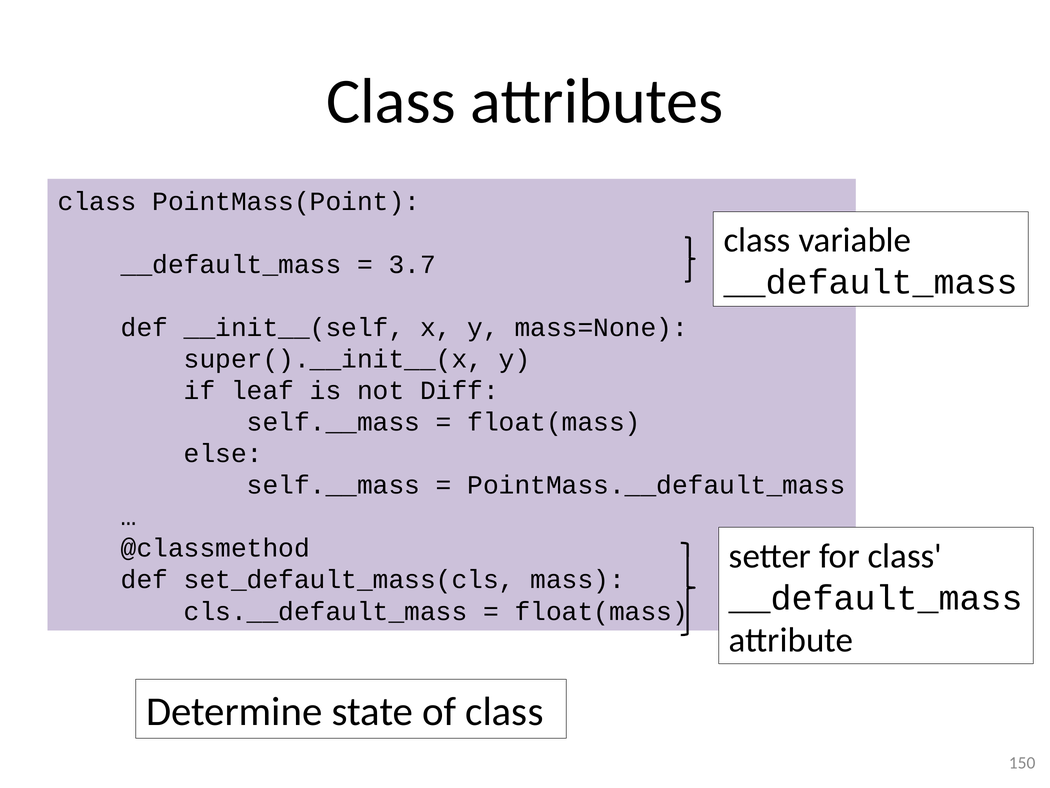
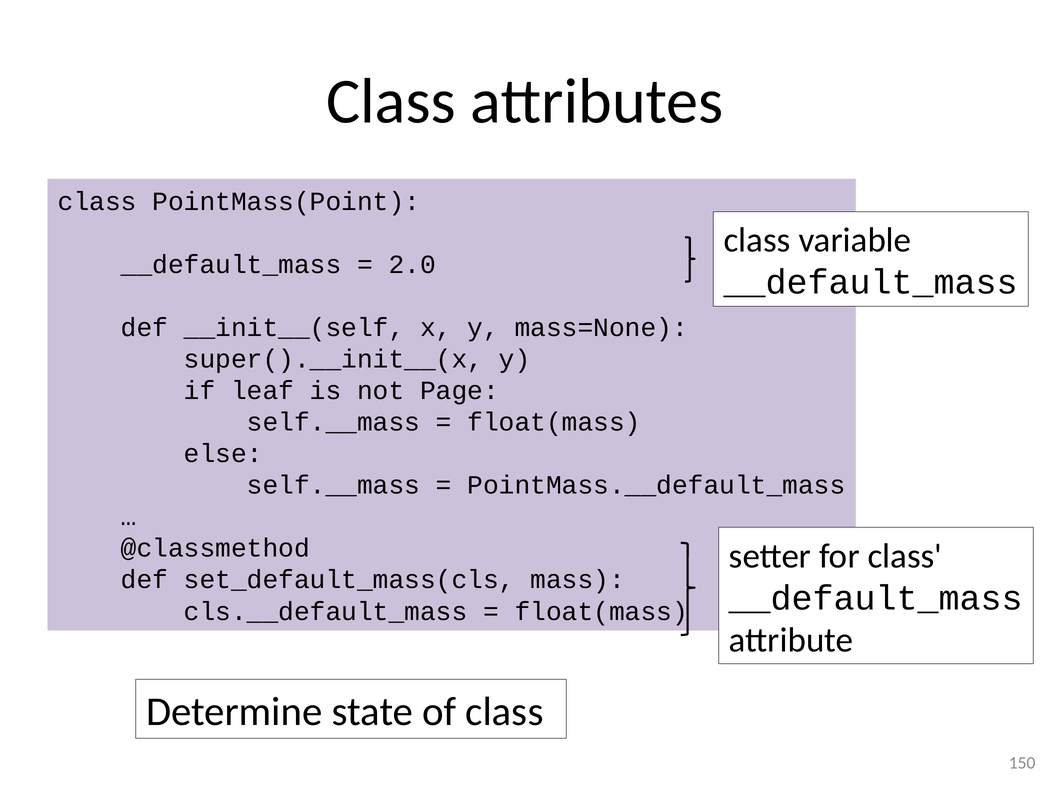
3.7: 3.7 -> 2.0 (412, 264)
Diff: Diff -> Page (460, 390)
